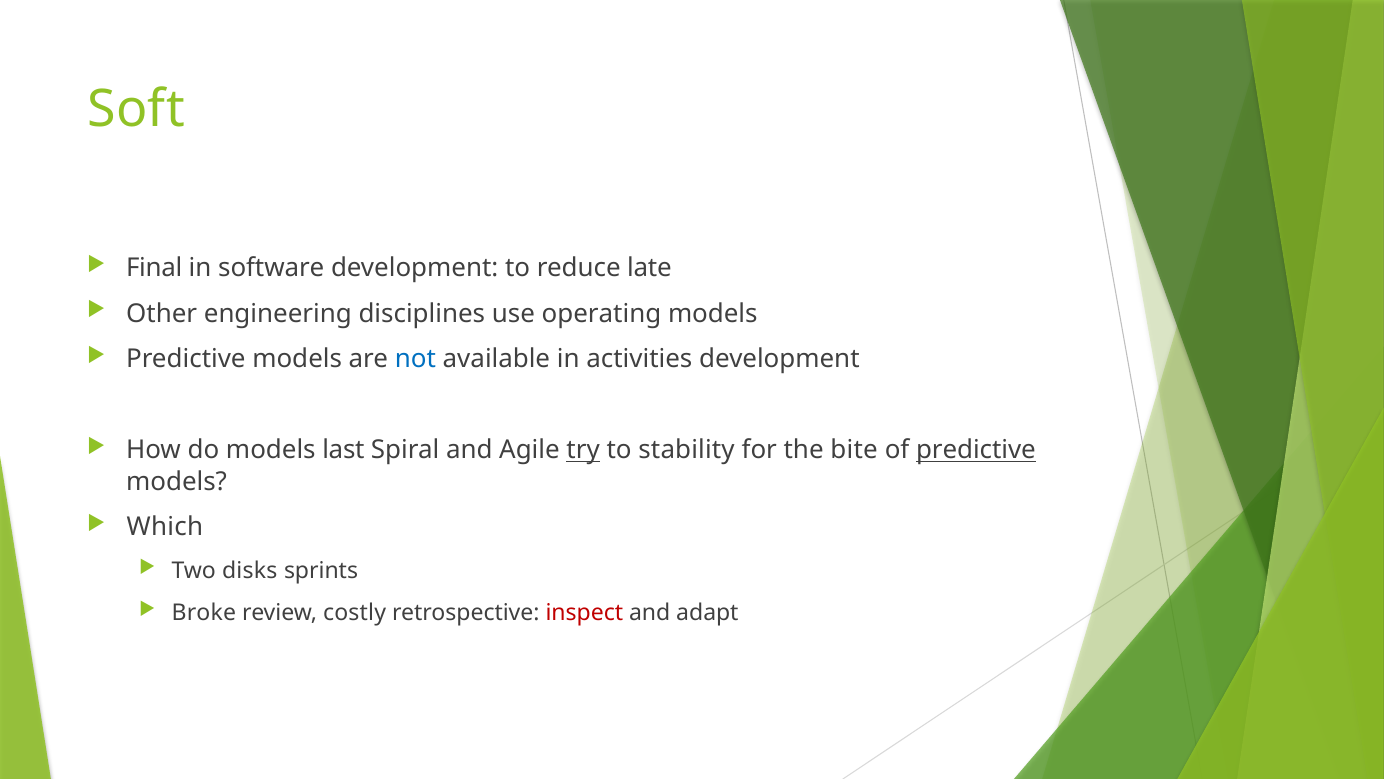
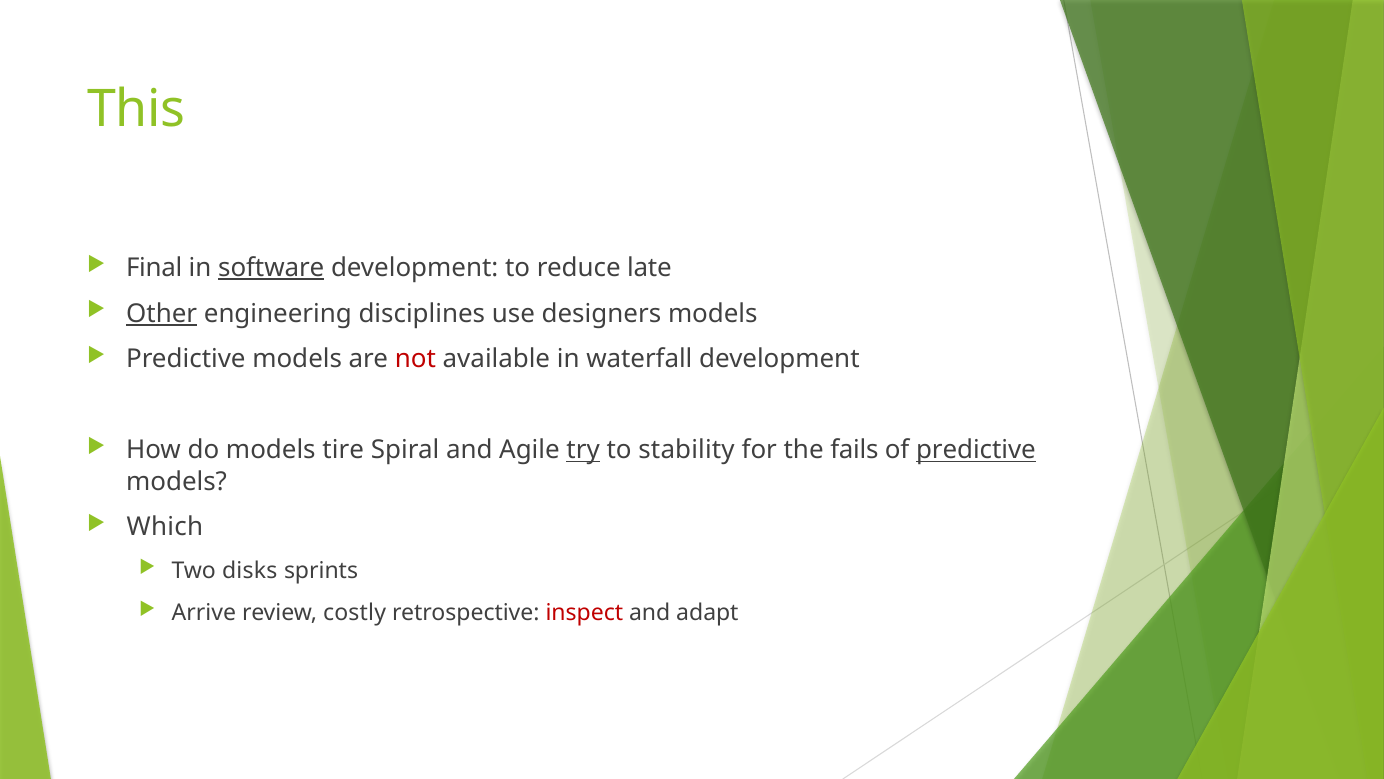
Soft: Soft -> This (136, 109)
software underline: none -> present (271, 268)
Other underline: none -> present (162, 313)
operating: operating -> designers (601, 313)
not colour: blue -> red (415, 359)
activities: activities -> waterfall (639, 359)
last: last -> tire (343, 450)
bite: bite -> fails (854, 450)
Broke: Broke -> Arrive (204, 612)
